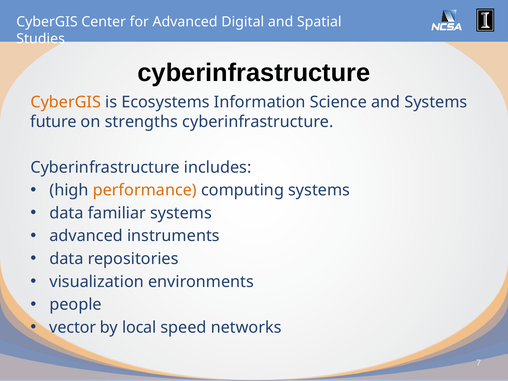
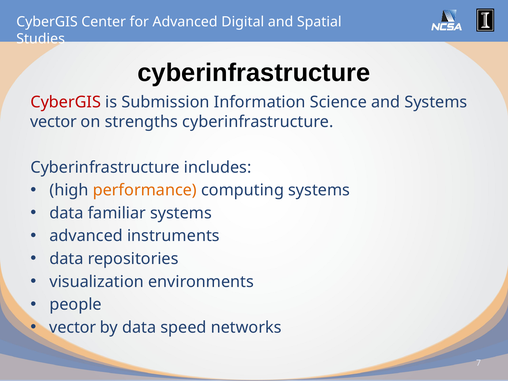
CyberGIS colour: orange -> red (66, 102)
Ecosystems: Ecosystems -> Submission (166, 102)
future: future -> vector (54, 122)
by local: local -> data (139, 327)
